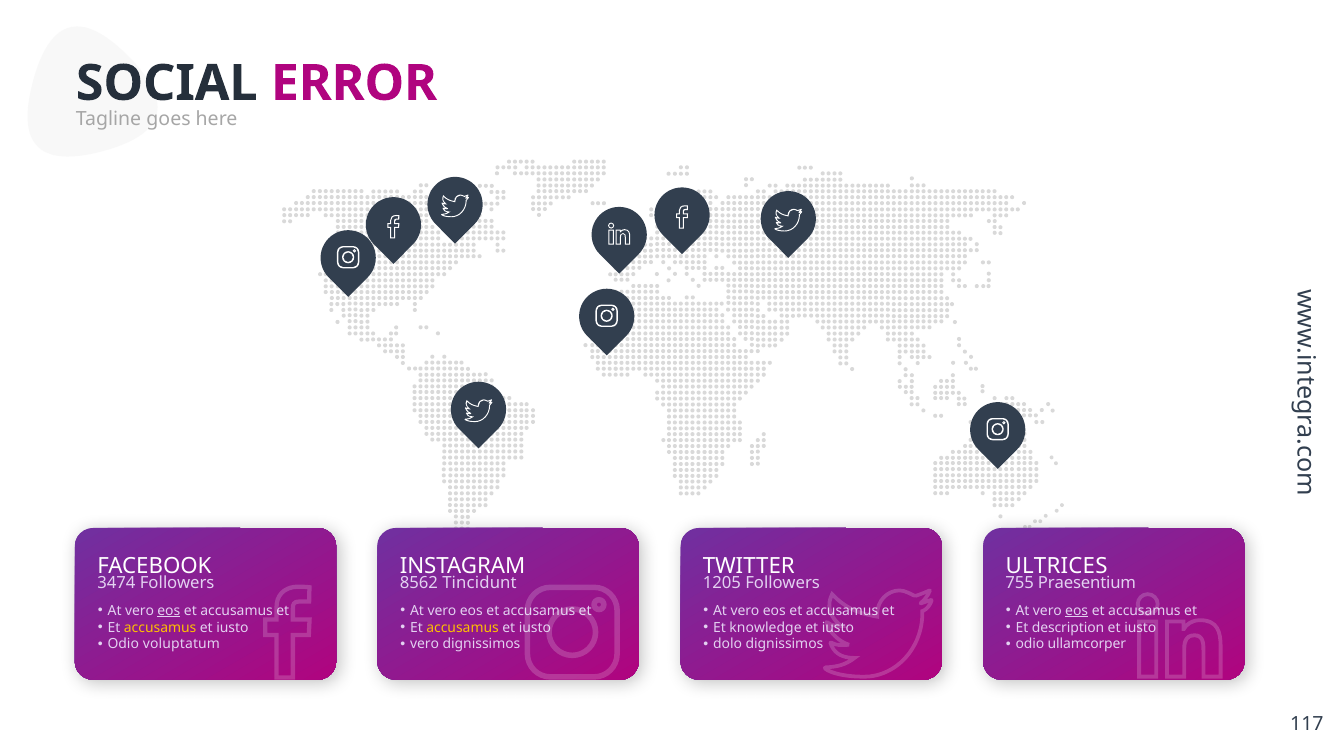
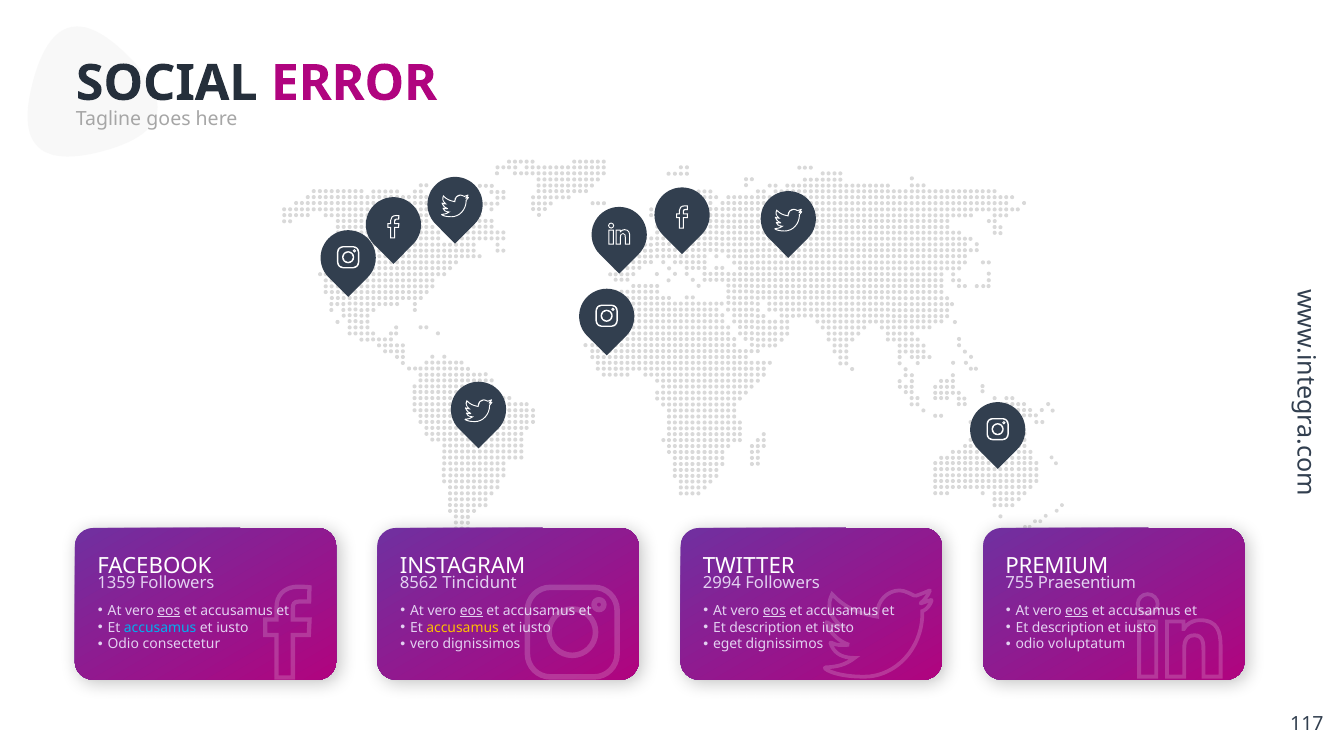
ULTRICES: ULTRICES -> PREMIUM (1057, 566)
3474: 3474 -> 1359 (116, 583)
1205: 1205 -> 2994 (722, 583)
eos underline: none -> present (471, 610)
eos underline: none -> present (774, 610)
accusamus colour: yellow -> light blue (160, 627)
knowledge: knowledge -> description (766, 627)
voluptatum: voluptatum -> consectetur (182, 644)
dolo: dolo -> eget (728, 644)
ullamcorper: ullamcorper -> voluptatum (1087, 644)
